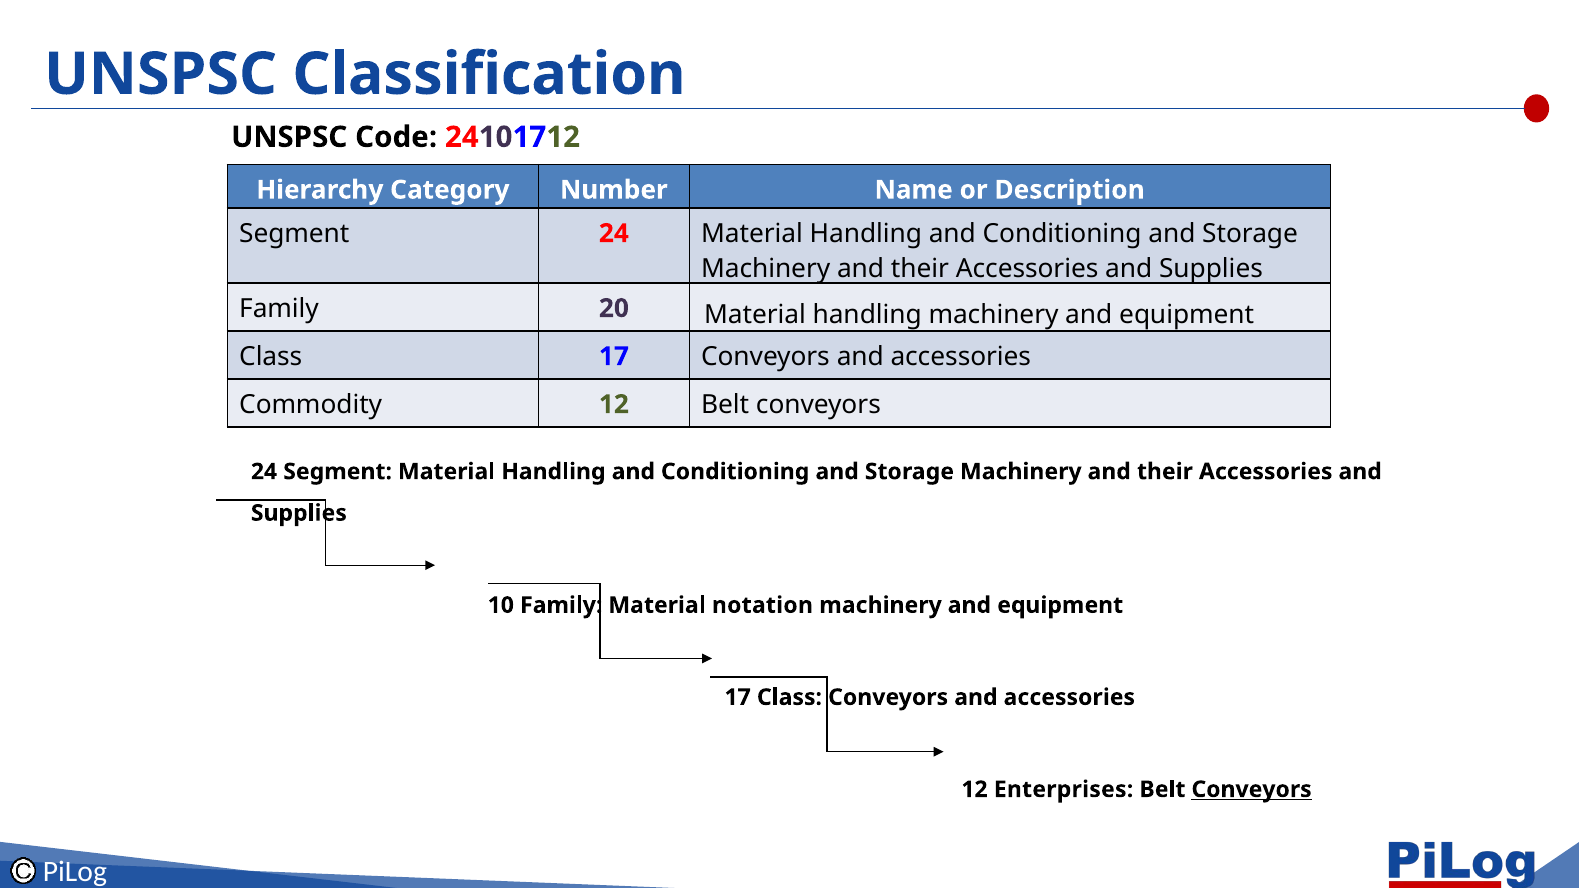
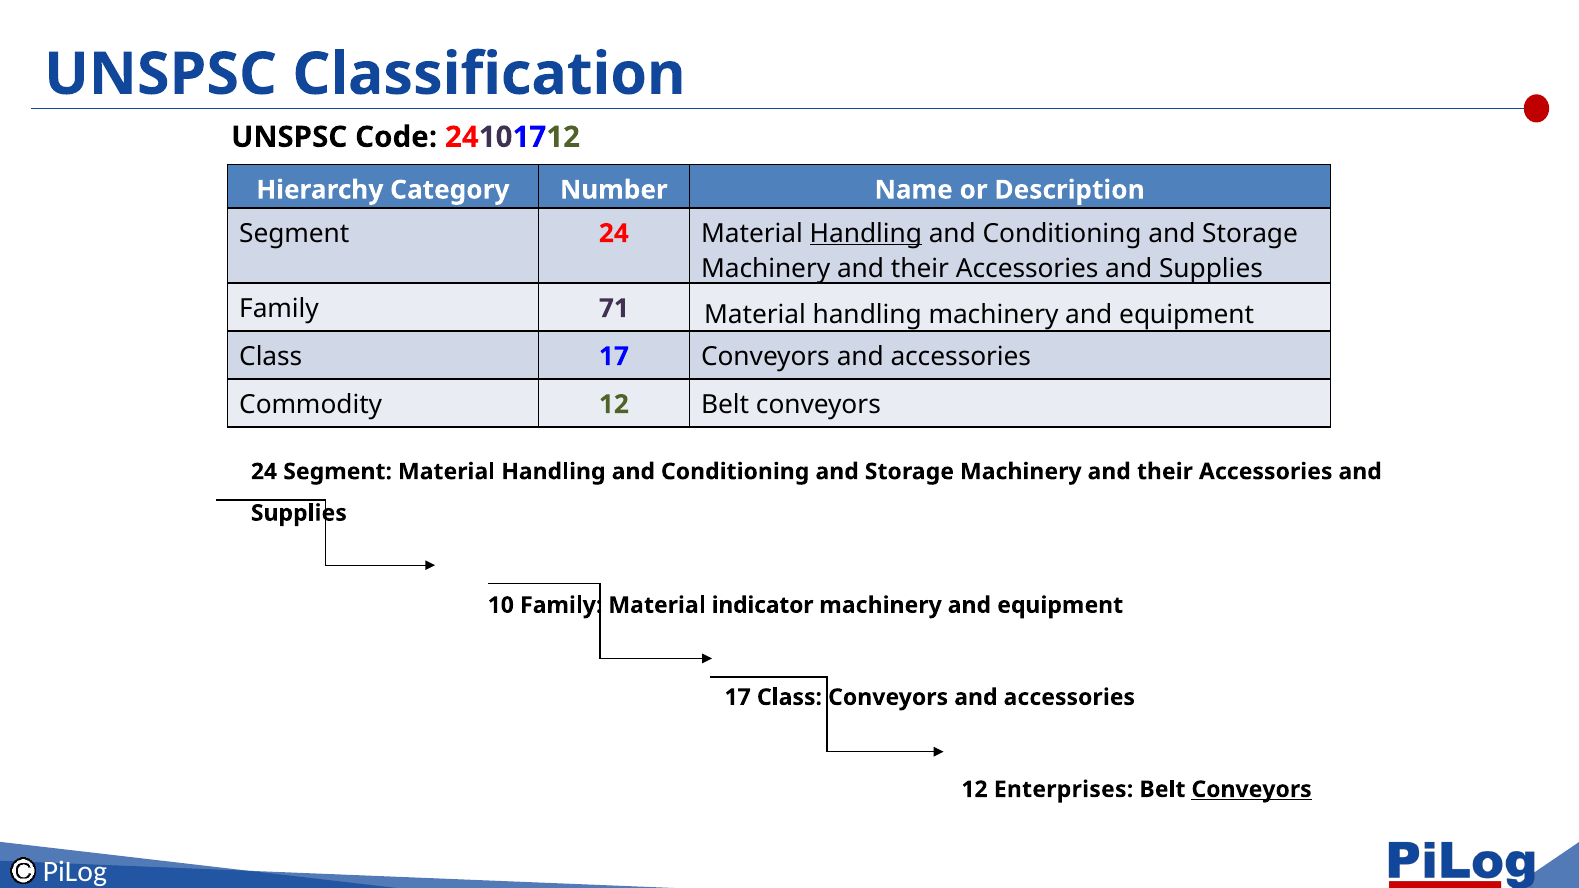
Handling underline: none -> present (866, 233)
20: 20 -> 71 (614, 308)
notation: notation -> indicator (763, 605)
